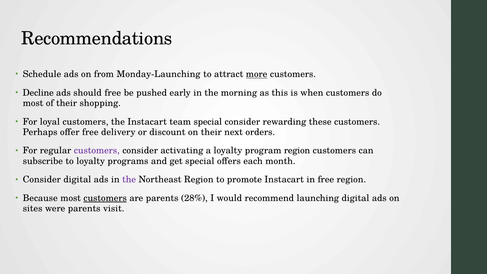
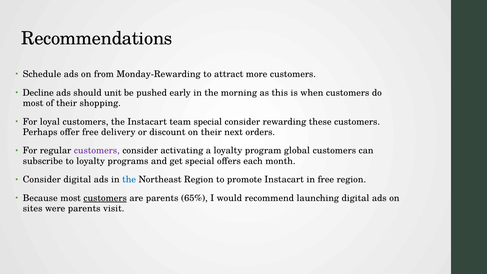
Monday-Launching: Monday-Launching -> Monday-Rewarding (159, 74)
more underline: present -> none (257, 74)
should free: free -> unit (113, 93)
program region: region -> global (297, 151)
the colour: purple -> blue (129, 180)
28%: 28% -> 65% (194, 198)
